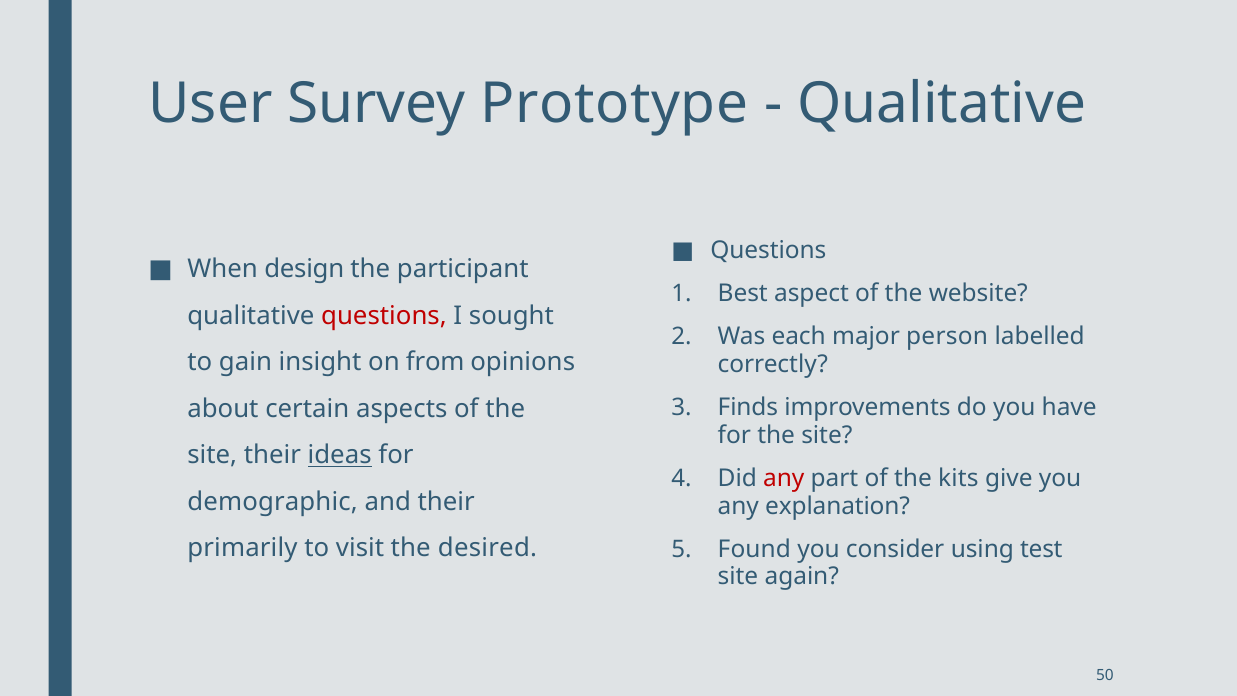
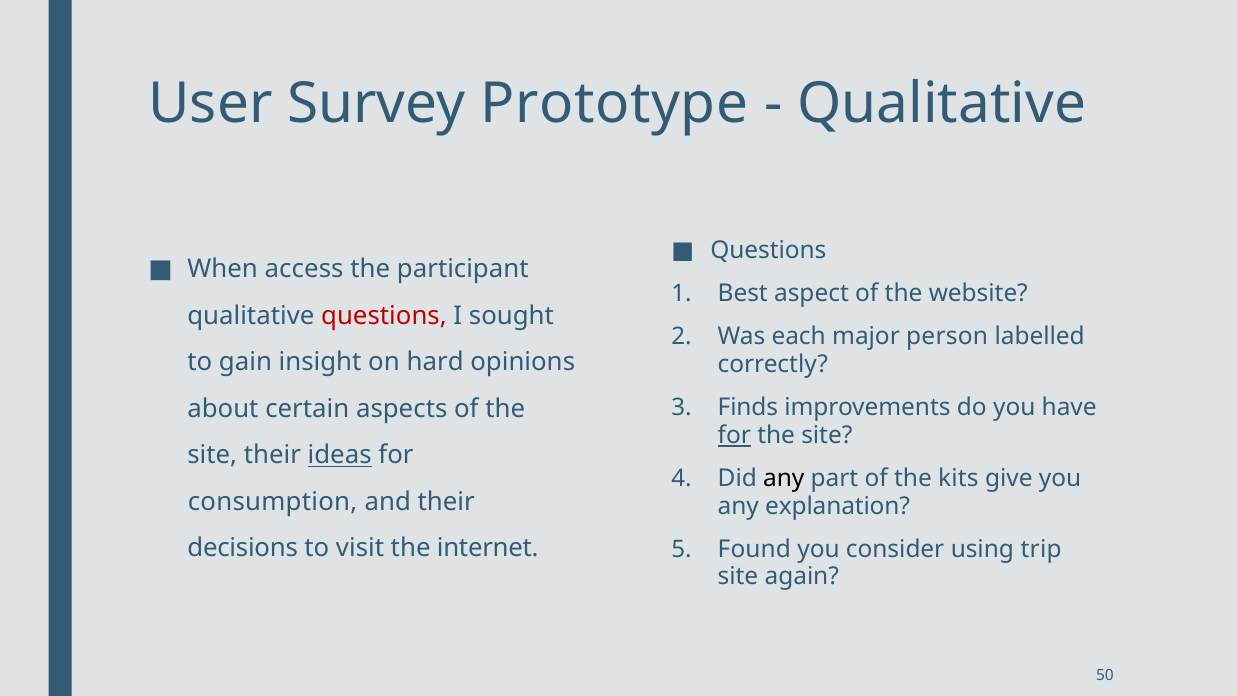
design: design -> access (304, 269)
from: from -> hard (435, 362)
for underline: none -> present (734, 435)
any colour: red -> black (784, 478)
demographic: demographic -> consumption (273, 502)
primarily: primarily -> decisions (243, 548)
desired: desired -> internet (488, 548)
test: test -> trip (1041, 549)
